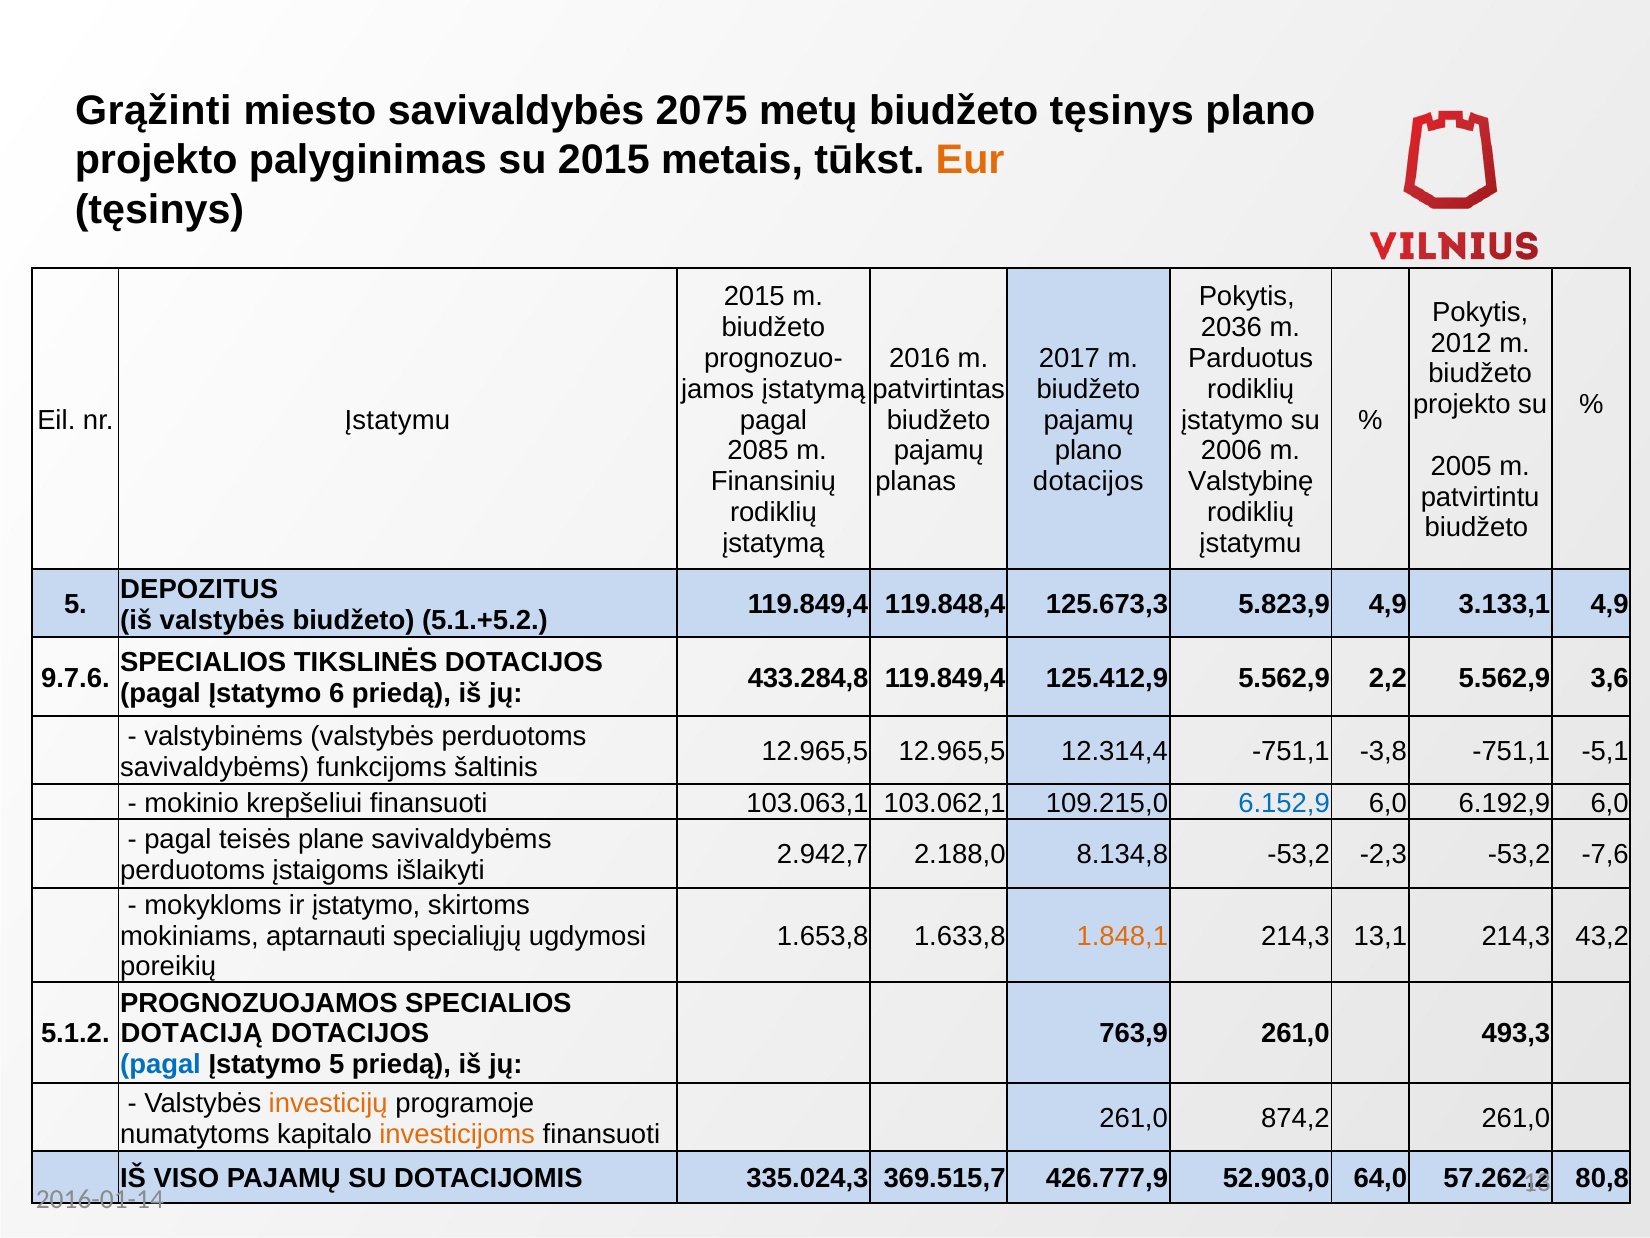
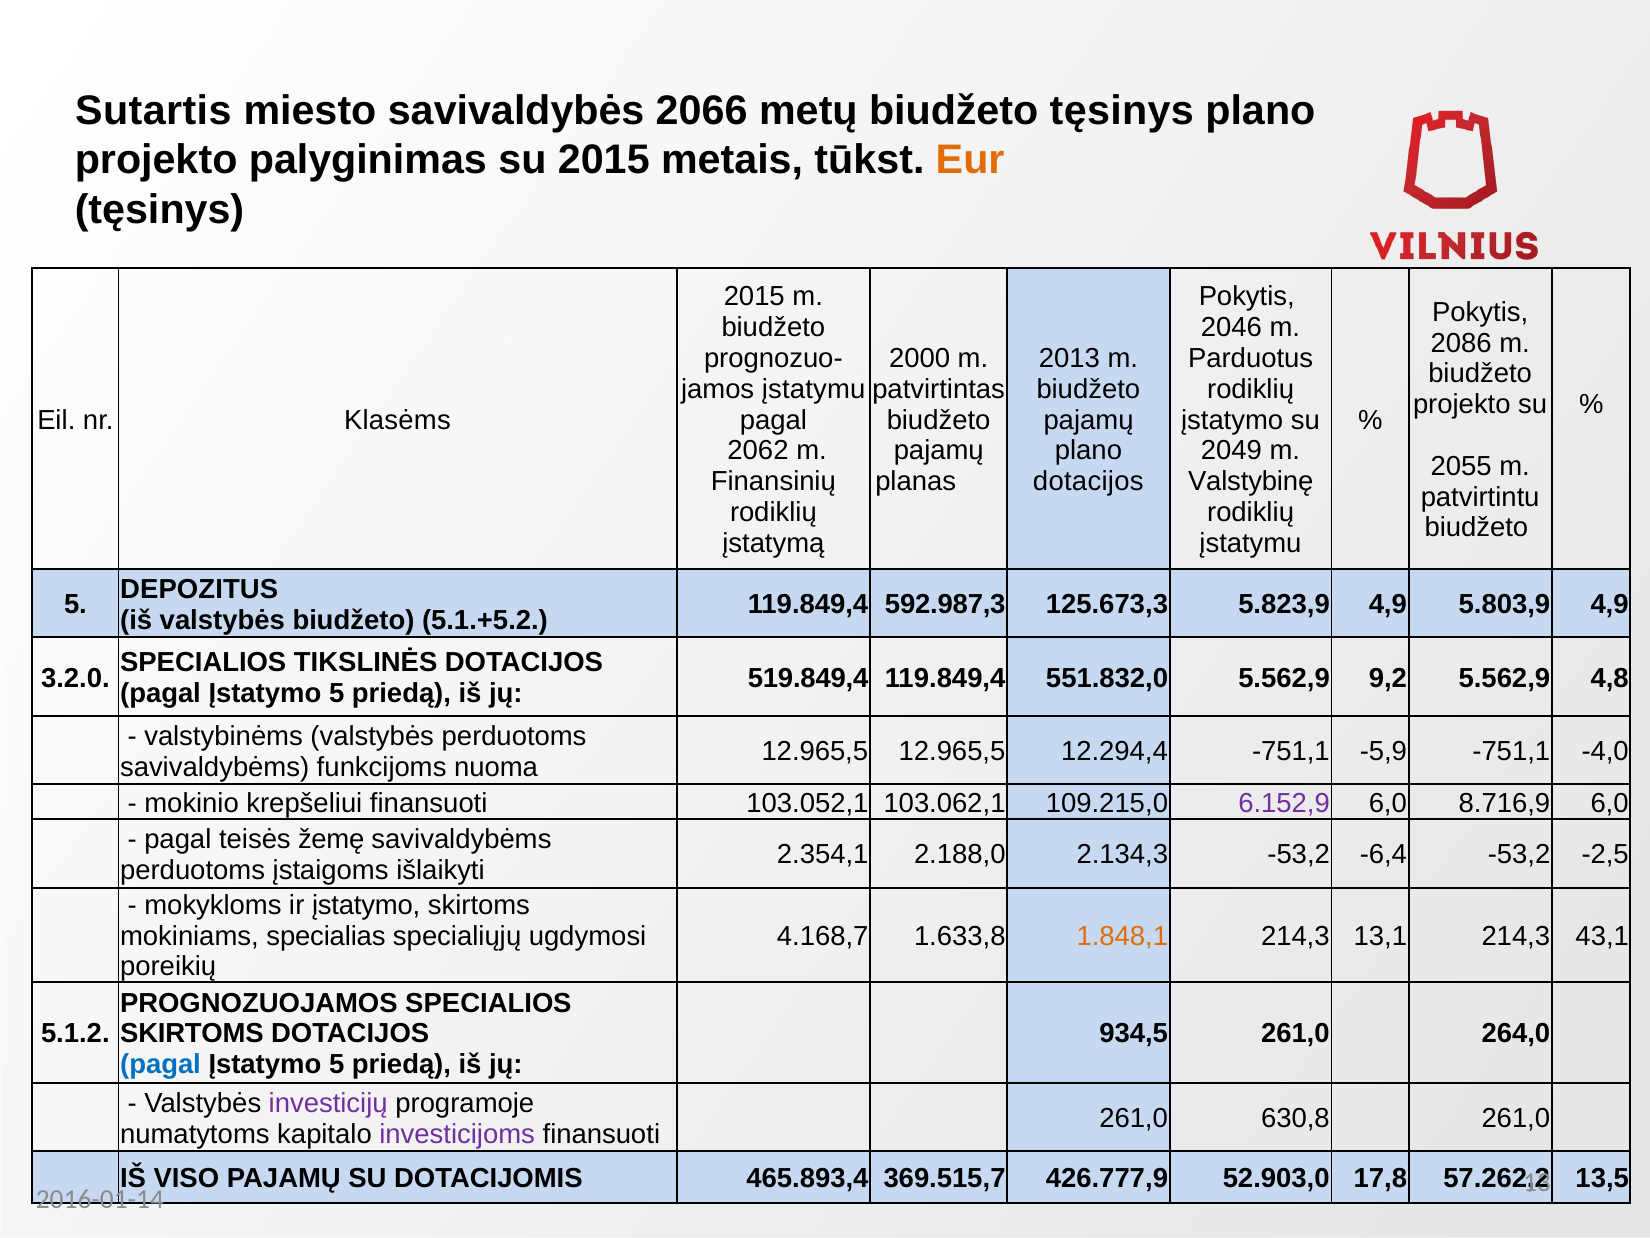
Grąžinti: Grąžinti -> Sutartis (153, 111)
2075: 2075 -> 2066 (702, 111)
2036: 2036 -> 2046 (1231, 327)
2012: 2012 -> 2086 (1461, 343)
2016: 2016 -> 2000 (920, 358)
2017: 2017 -> 2013 (1069, 358)
įstatymą: įstatymą -> įstatymu (814, 389)
nr Įstatymu: Įstatymu -> Klasėms (397, 420)
2085: 2085 -> 2062 (758, 451)
2006: 2006 -> 2049 (1231, 451)
2005: 2005 -> 2055 (1461, 466)
119.848,4: 119.848,4 -> 592.987,3 (945, 604)
3.133,1: 3.133,1 -> 5.803,9 (1504, 604)
9.7.6: 9.7.6 -> 3.2.0 (75, 678)
433.284,8: 433.284,8 -> 519.849,4 (808, 678)
125.412,9: 125.412,9 -> 551.832,0 (1107, 678)
2,2: 2,2 -> 9,2 (1388, 678)
3,6: 3,6 -> 4,8 (1610, 678)
6: 6 -> 5 (337, 693)
12.314,4: 12.314,4 -> 12.294,4 (1114, 751)
-3,8: -3,8 -> -5,9 (1383, 751)
-5,1: -5,1 -> -4,0 (1605, 751)
šaltinis: šaltinis -> nuoma (496, 767)
103.063,1: 103.063,1 -> 103.052,1 (807, 803)
6.152,9 colour: blue -> purple (1284, 803)
6.192,9: 6.192,9 -> 8.716,9 (1504, 803)
plane: plane -> žemę (331, 839)
2.942,7: 2.942,7 -> 2.354,1 (823, 854)
8.134,8: 8.134,8 -> 2.134,3 (1122, 854)
-2,3: -2,3 -> -6,4 (1383, 854)
-7,6: -7,6 -> -2,5 (1605, 854)
aptarnauti: aptarnauti -> specialias (326, 936)
1.653,8: 1.653,8 -> 4.168,7 (823, 936)
43,2: 43,2 -> 43,1 (1602, 936)
DOTACIJĄ: DOTACIJĄ -> SKIRTOMS (192, 1033)
763,9: 763,9 -> 934,5 (1134, 1033)
493,3: 493,3 -> 264,0 (1516, 1033)
investicijų colour: orange -> purple (328, 1103)
874,2: 874,2 -> 630,8 (1295, 1118)
investicijoms colour: orange -> purple (457, 1134)
335.024,3: 335.024,3 -> 465.893,4 (807, 1178)
64,0: 64,0 -> 17,8 (1380, 1178)
80,8: 80,8 -> 13,5 (1602, 1178)
